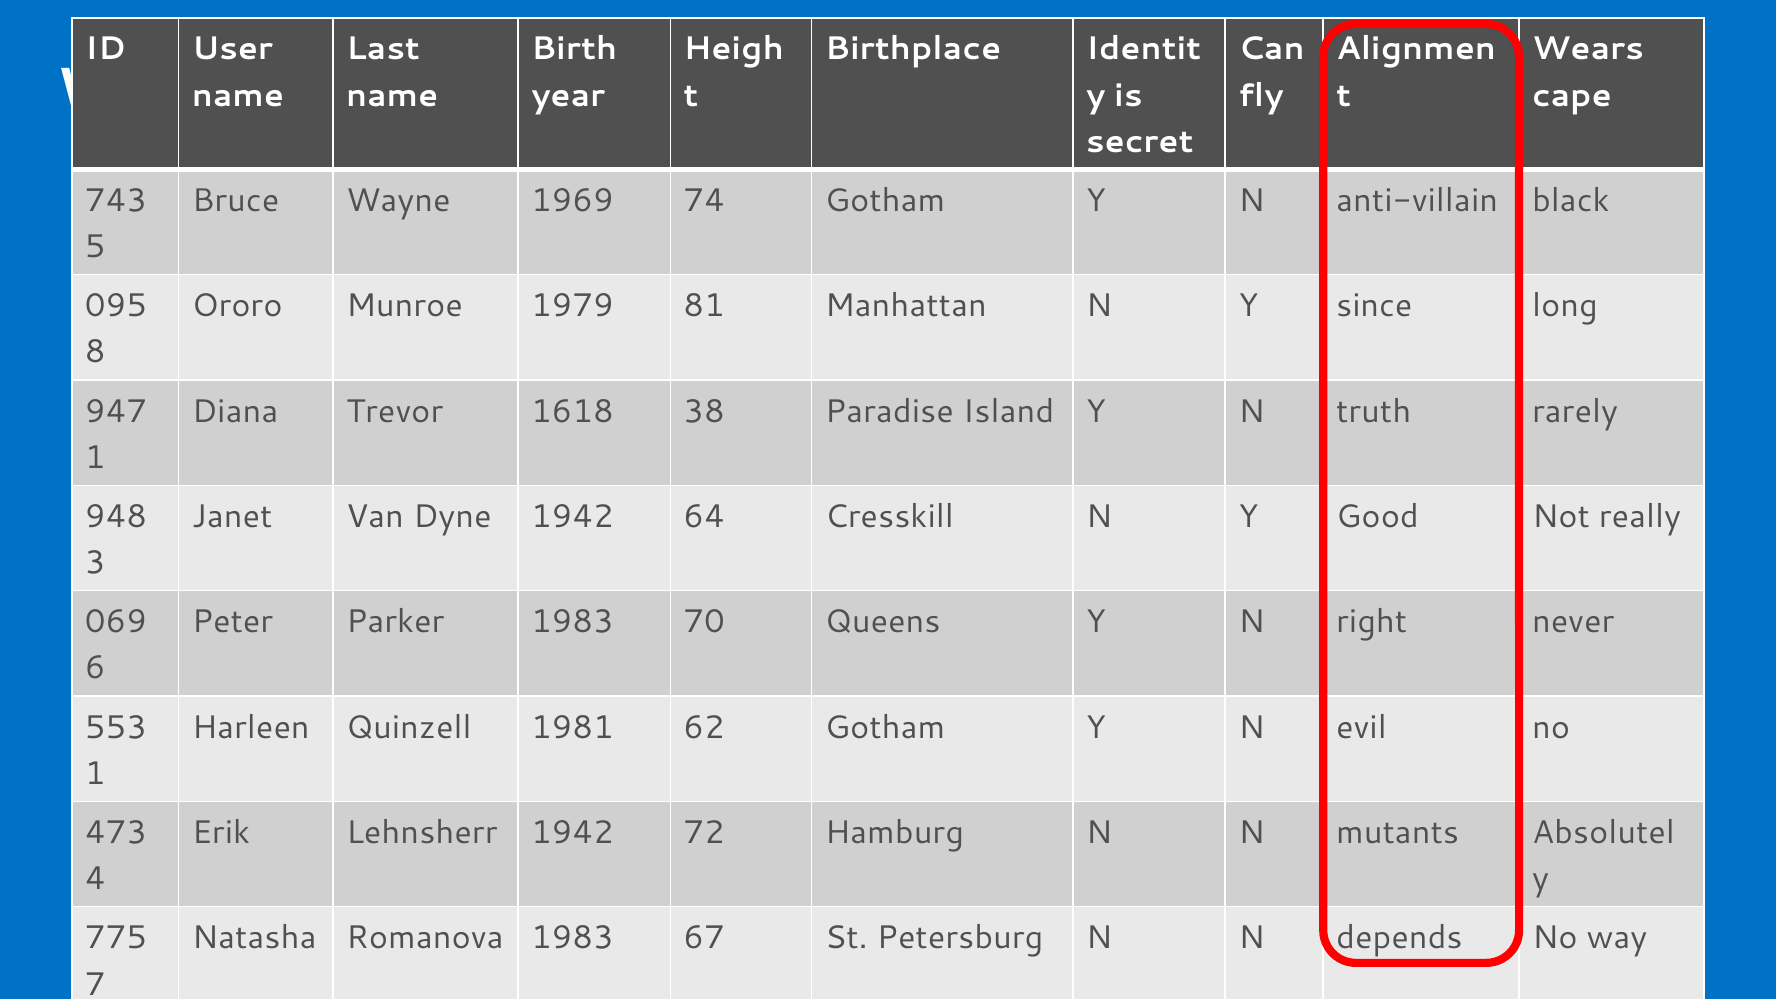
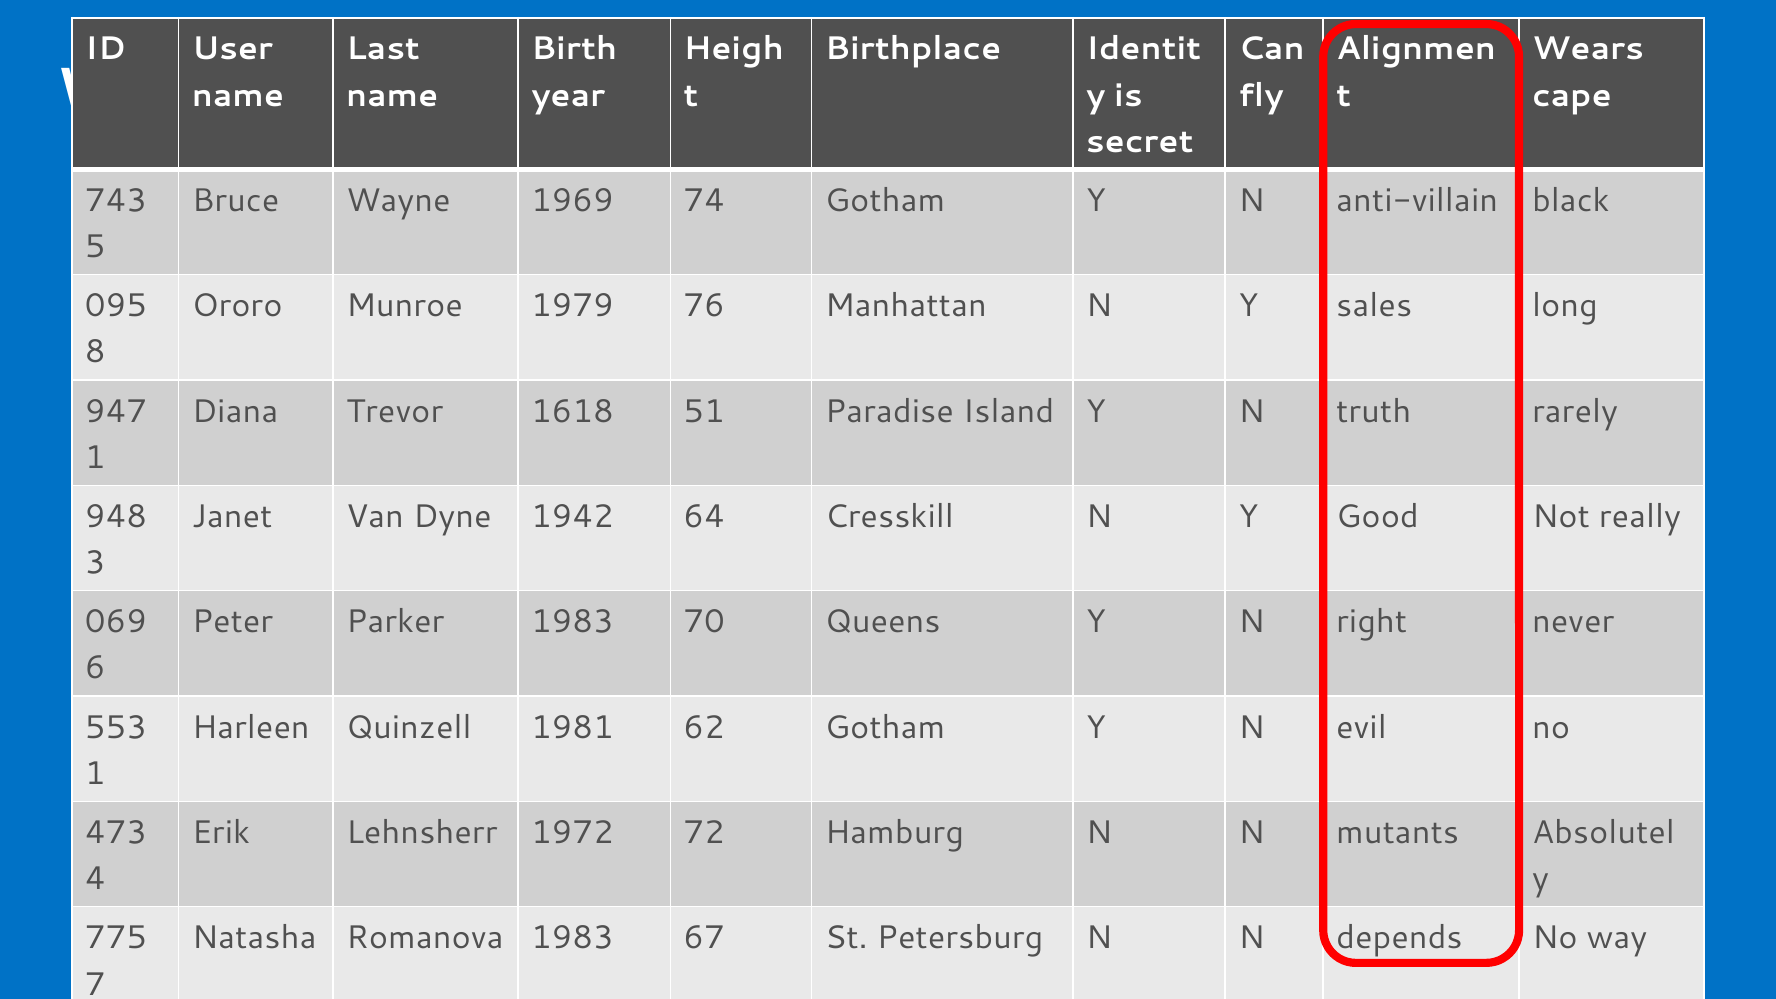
1979 81: 81 -> 76 (704, 306)
since: since -> sales (1374, 306)
38: 38 -> 51 (704, 411)
Lehnsherr 1942: 1942 -> 1972 (572, 833)
